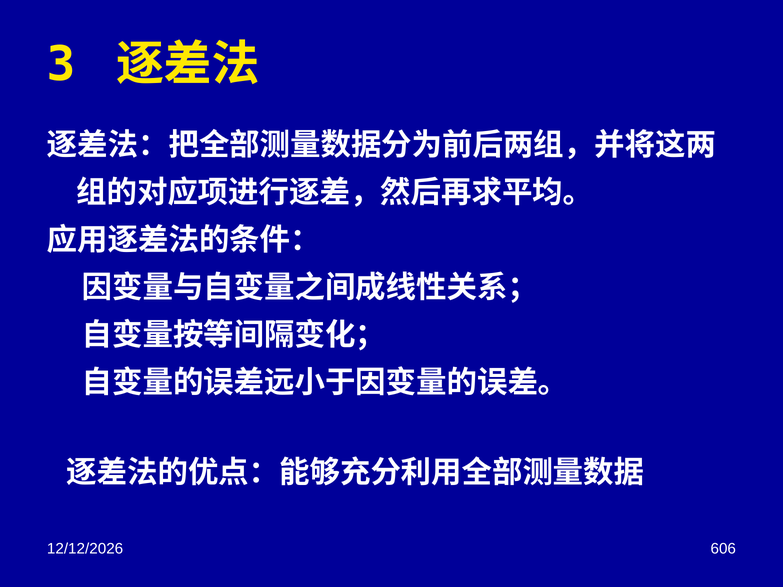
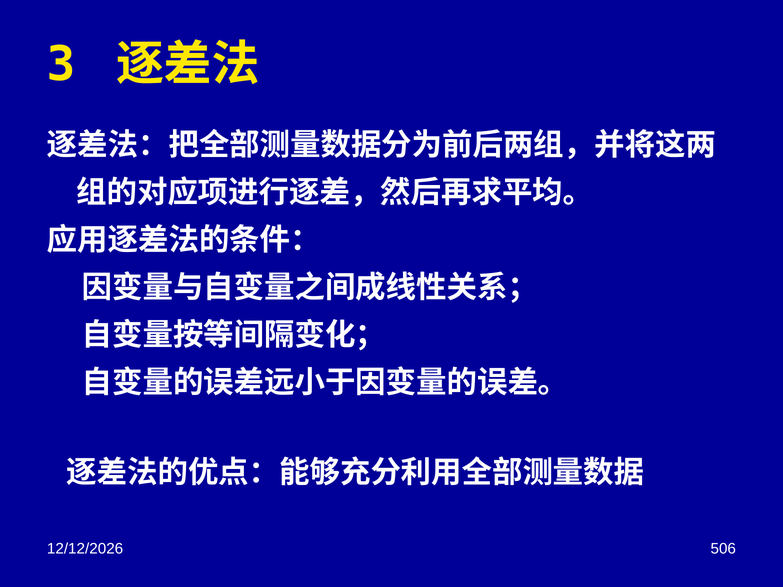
606: 606 -> 506 (723, 549)
